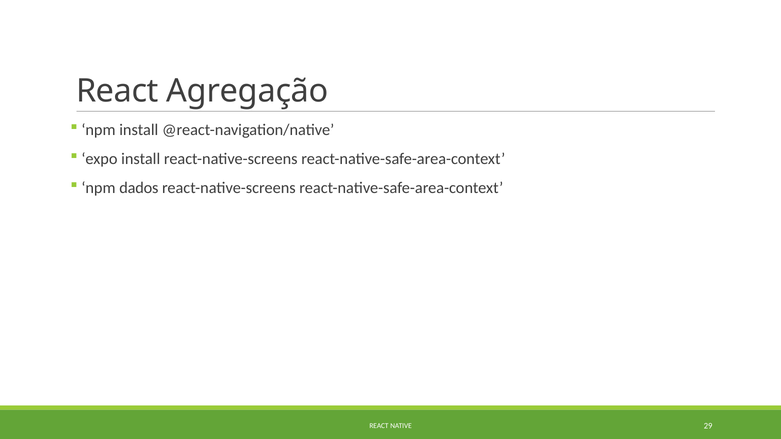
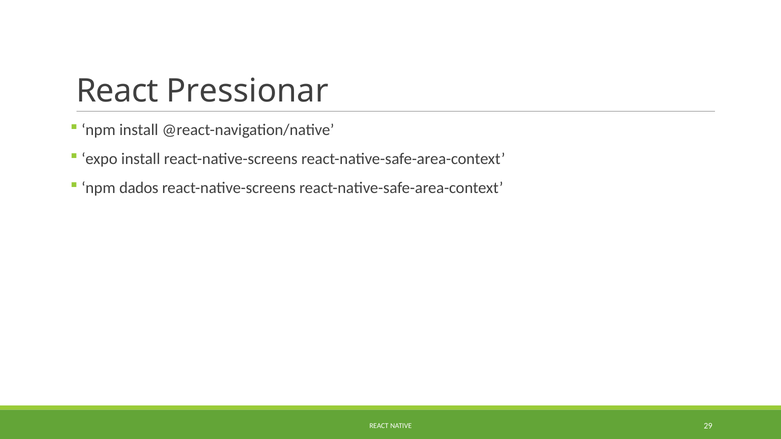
Agregação: Agregação -> Pressionar (247, 91)
